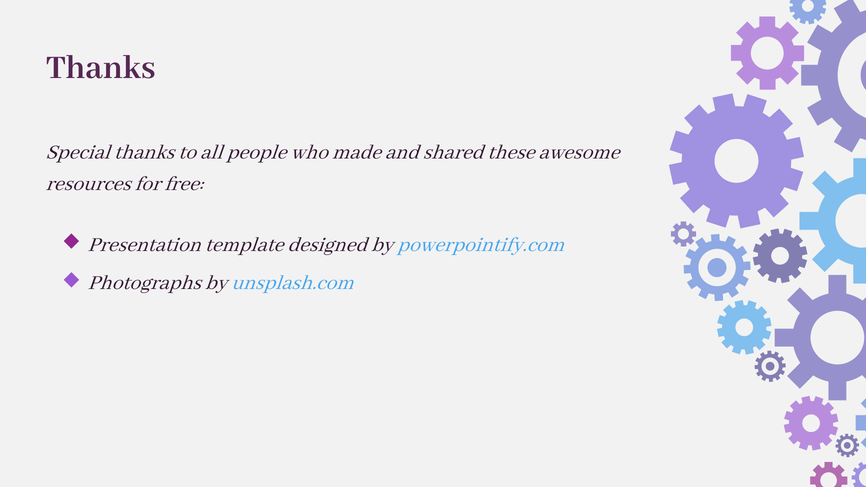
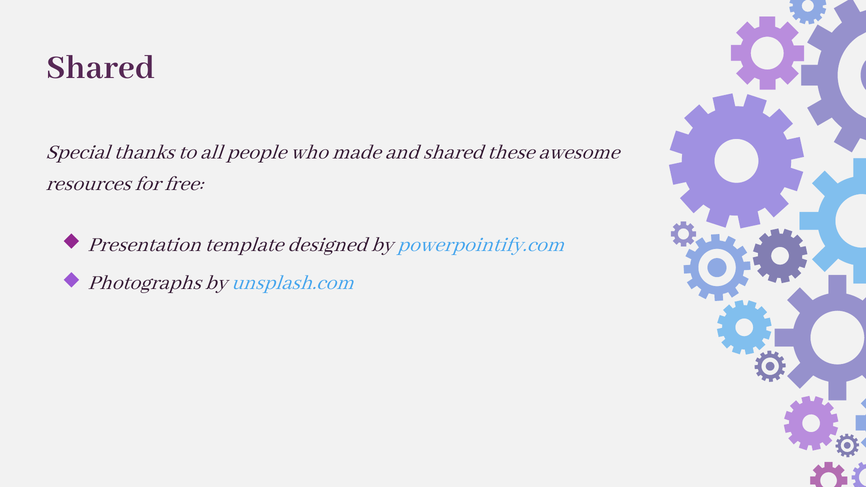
Thanks: Thanks -> Shared (101, 66)
